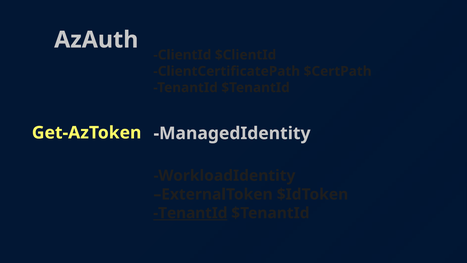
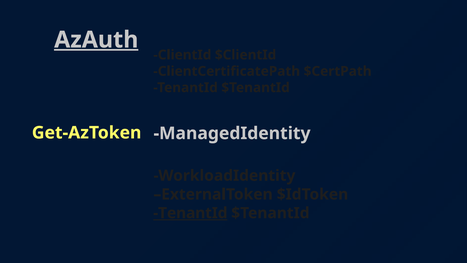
AzAuth underline: none -> present (96, 40)
